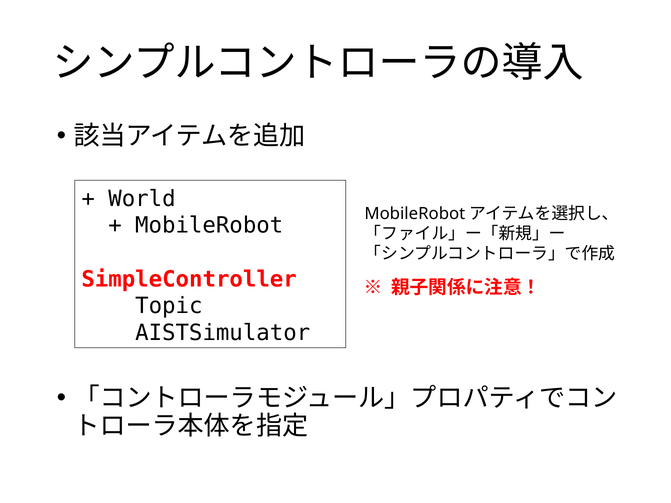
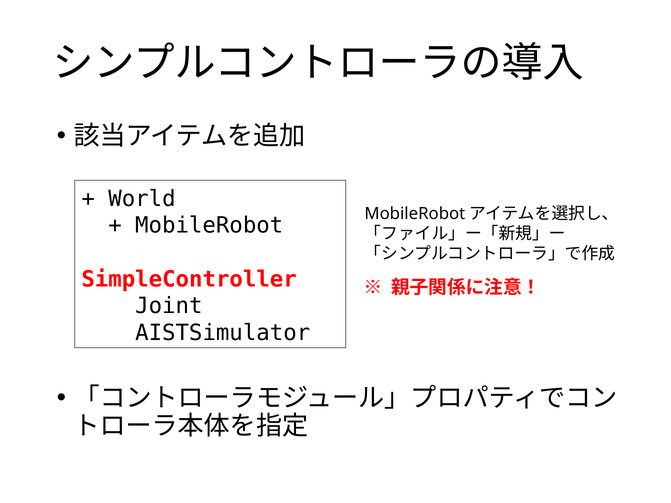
Topic: Topic -> Joint (169, 306)
